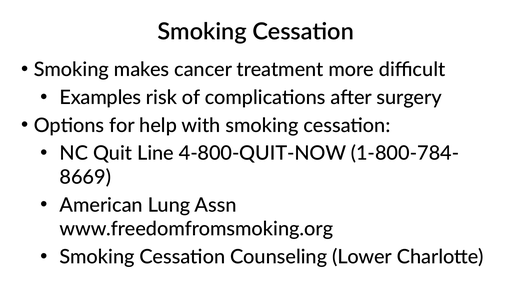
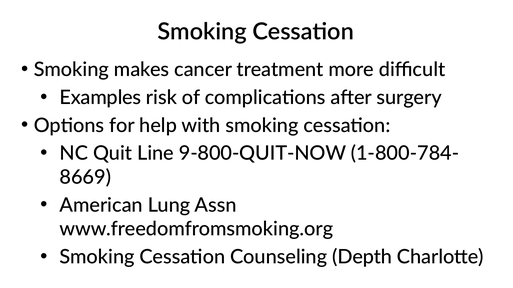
4-800-QUIT-NOW: 4-800-QUIT-NOW -> 9-800-QUIT-NOW (263, 154)
Lower: Lower -> Depth (362, 257)
